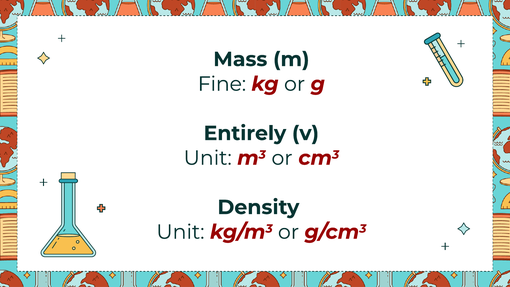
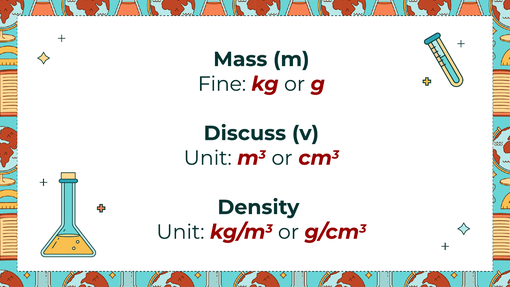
Entirely: Entirely -> Discuss (245, 133)
